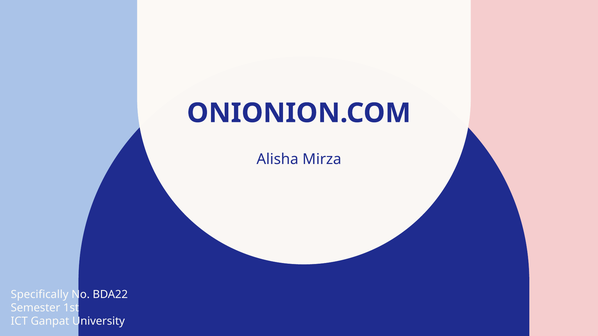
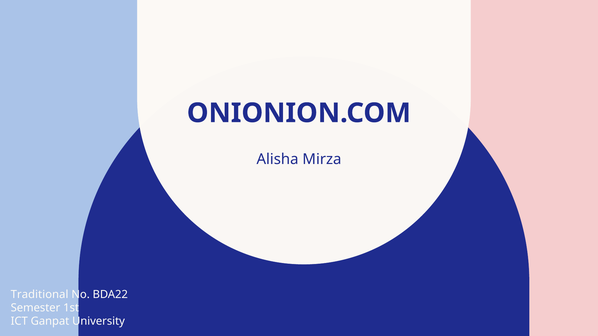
Specifically: Specifically -> Traditional (40, 295)
